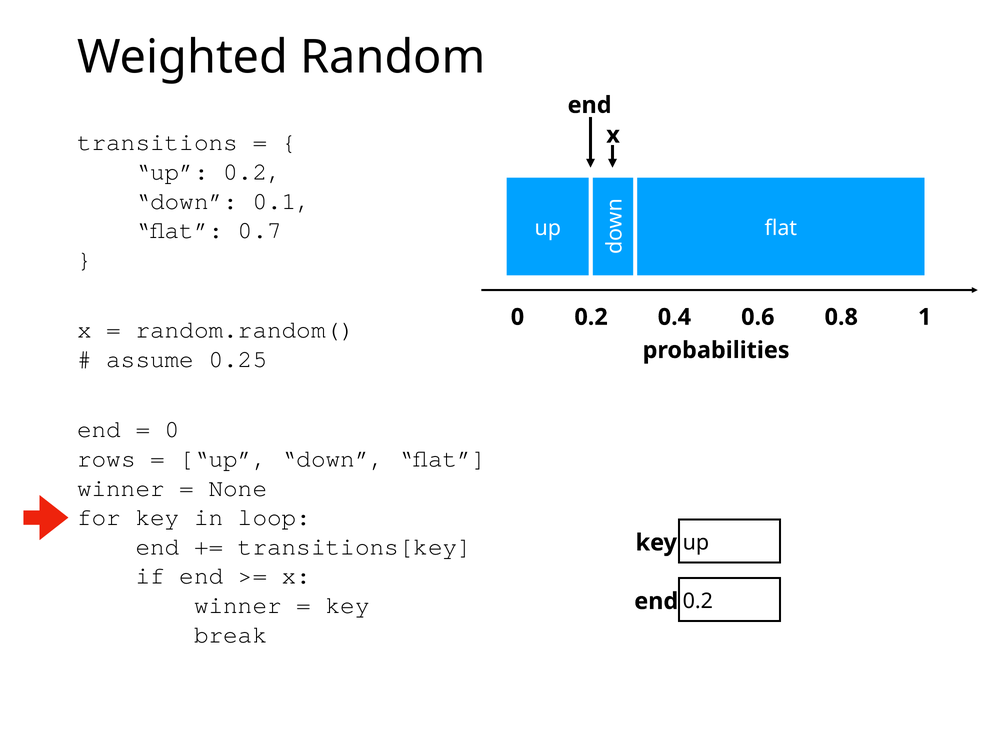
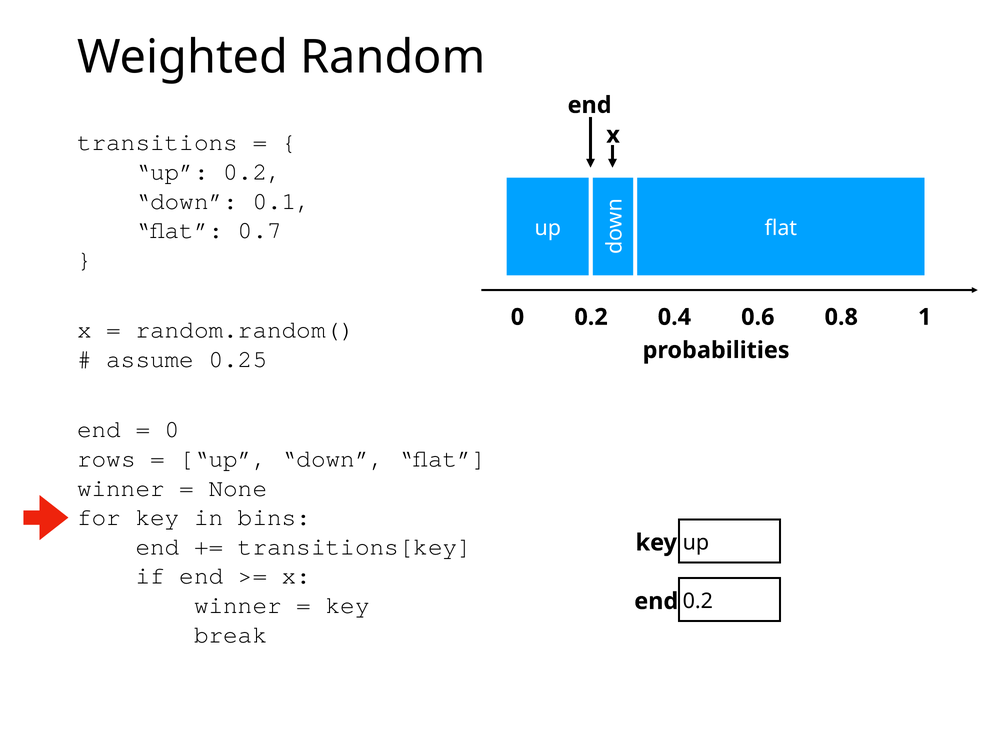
loop: loop -> bins (275, 517)
